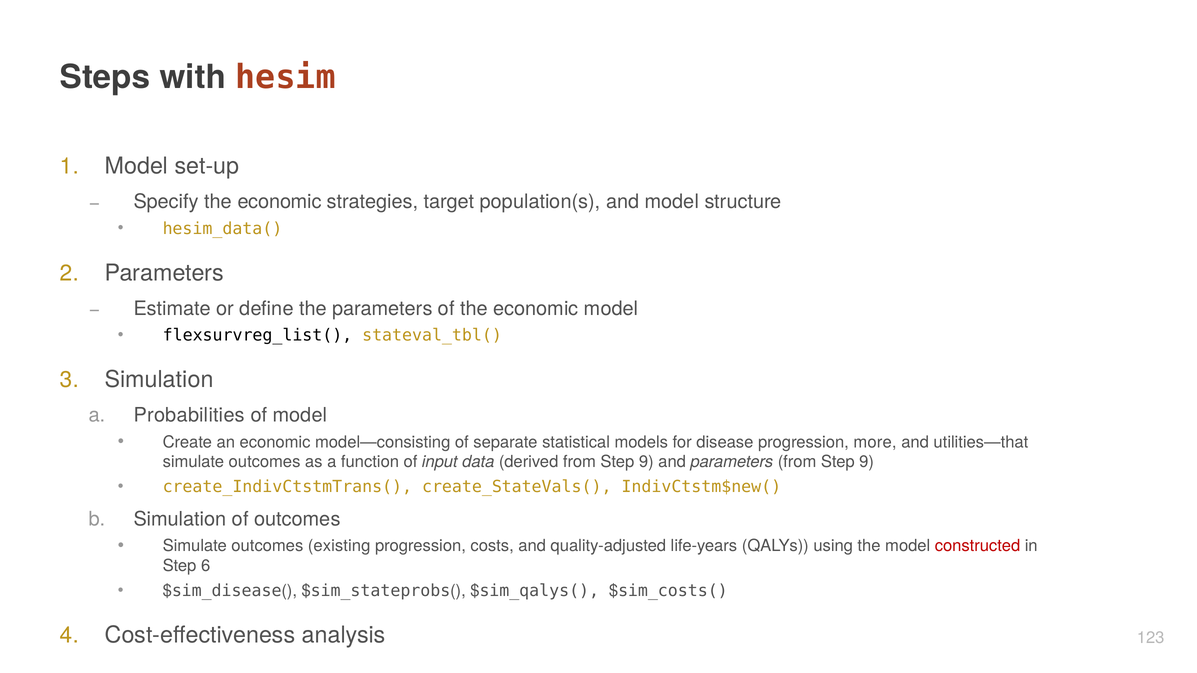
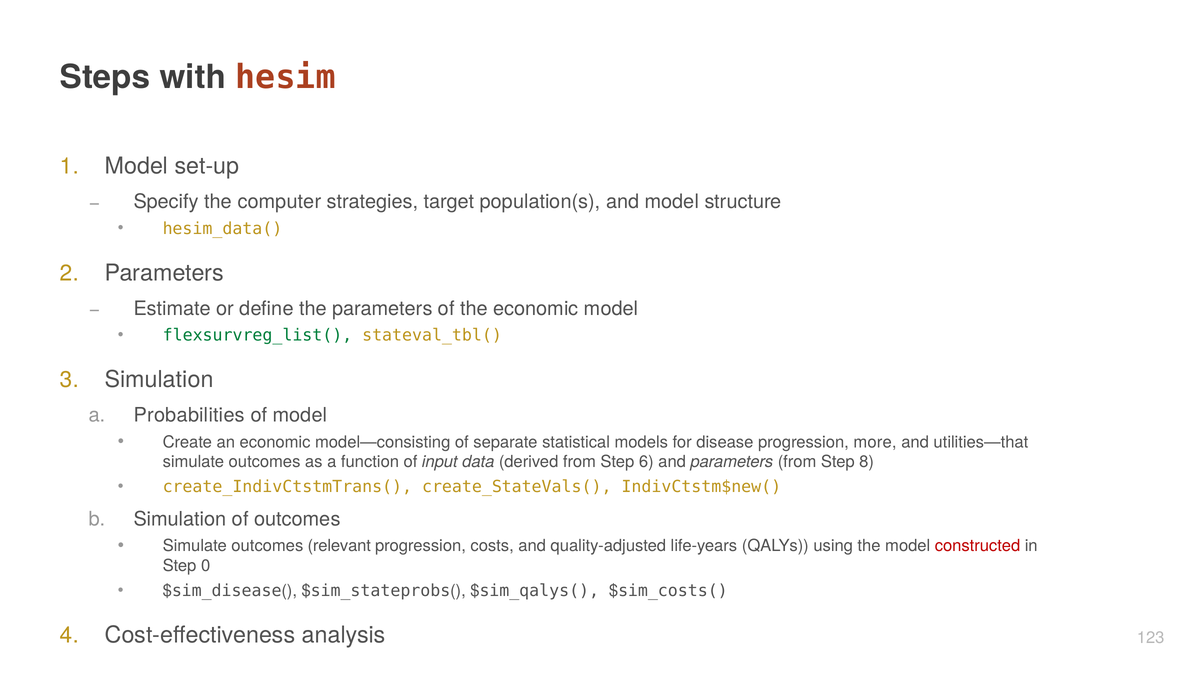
Specify the economic: economic -> computer (279, 202)
flexsurvreg_list( colour: black -> green (257, 335)
derived from Step 9: 9 -> 6 (646, 462)
parameters from Step 9: 9 -> 8 (867, 462)
existing: existing -> relevant (339, 546)
6: 6 -> 0 (206, 566)
